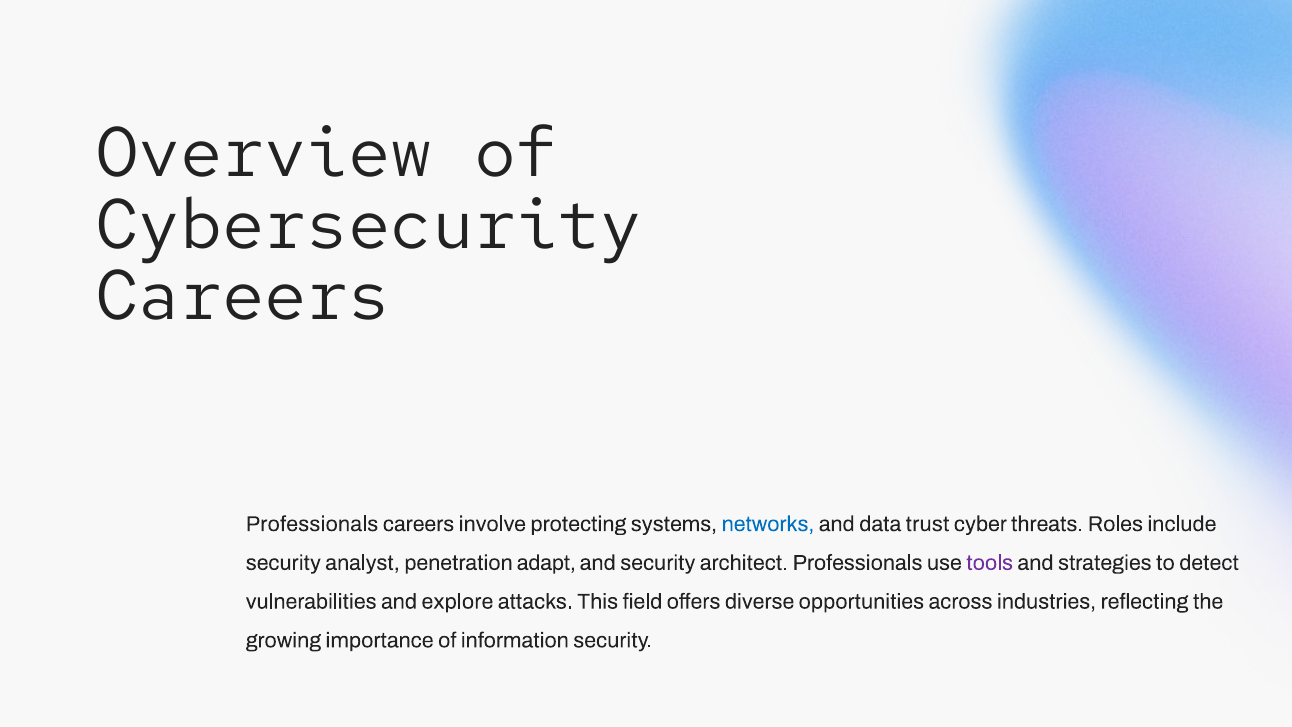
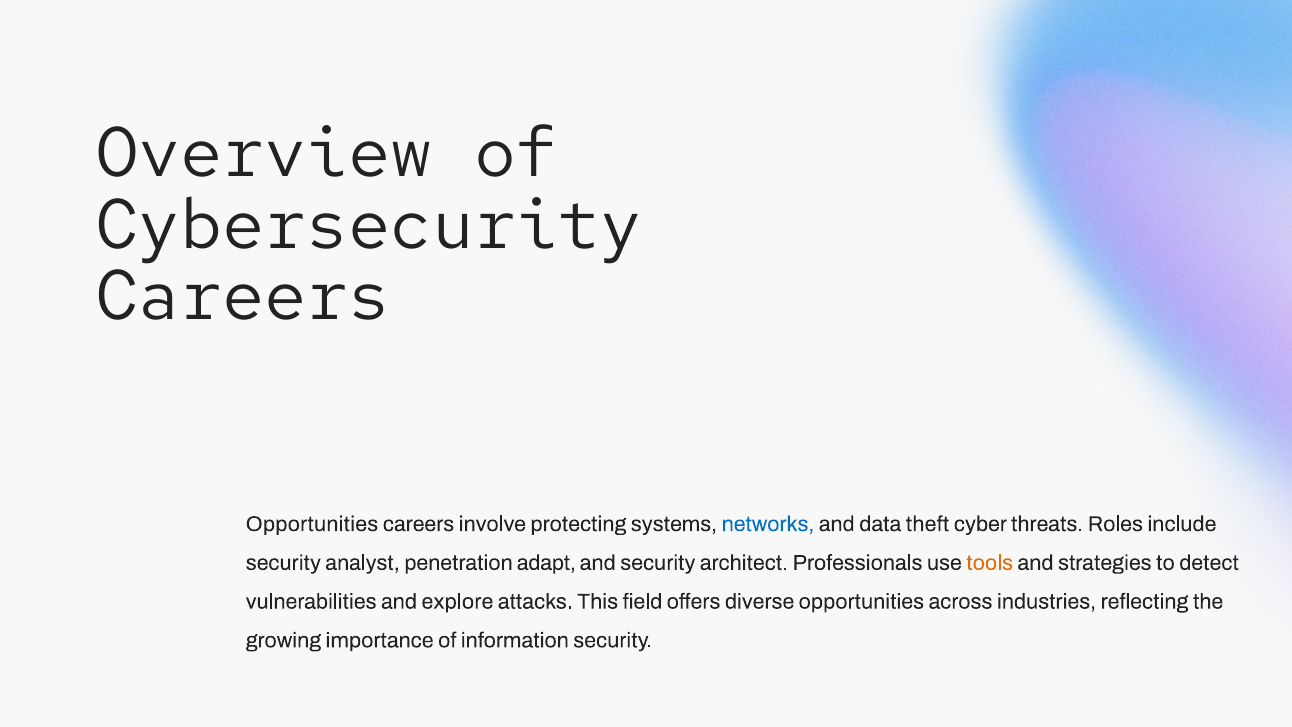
Professionals: Professionals -> Opportunities (312, 524)
trust: trust -> theft (927, 524)
tools colour: purple -> orange (990, 563)
